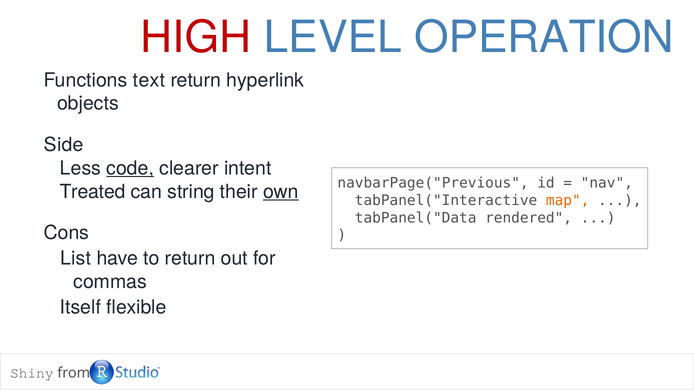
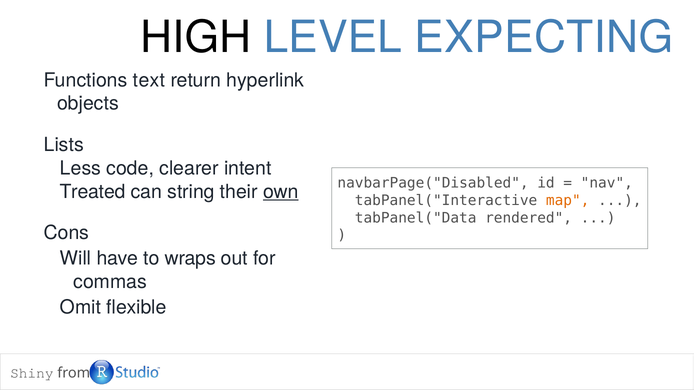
HIGH colour: red -> black (196, 37)
OPERATION: OPERATION -> EXPECTING (544, 37)
Side: Side -> Lists (64, 145)
code underline: present -> none (130, 168)
navbarPage("Previous: navbarPage("Previous -> navbarPage("Disabled (433, 183)
List: List -> Will (76, 259)
to return: return -> wraps (190, 259)
Itself: Itself -> Omit (80, 308)
